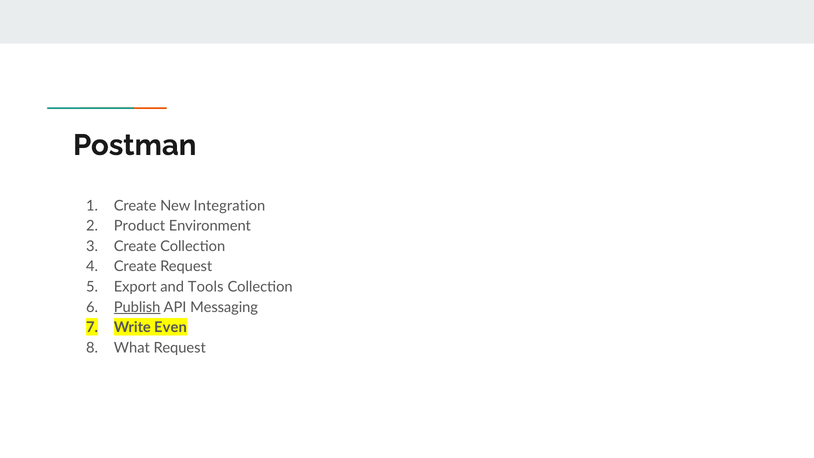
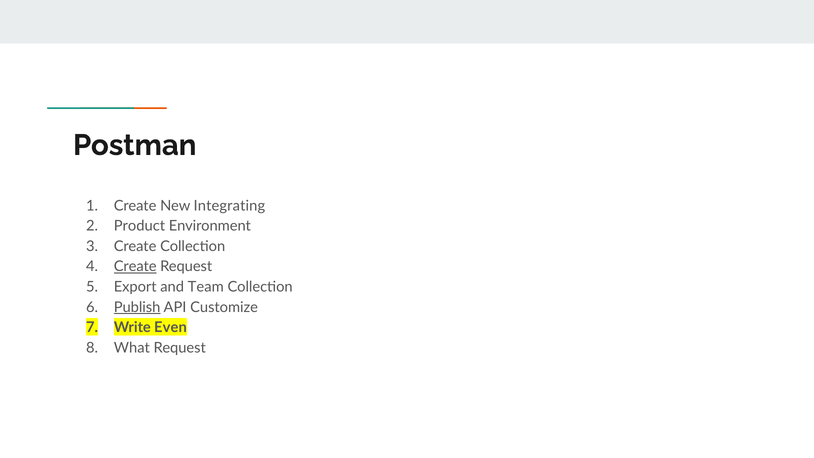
Integration: Integration -> Integrating (229, 206)
Create underline: none -> present (135, 267)
Tools: Tools -> Team (206, 287)
Messaging: Messaging -> Customize (224, 307)
